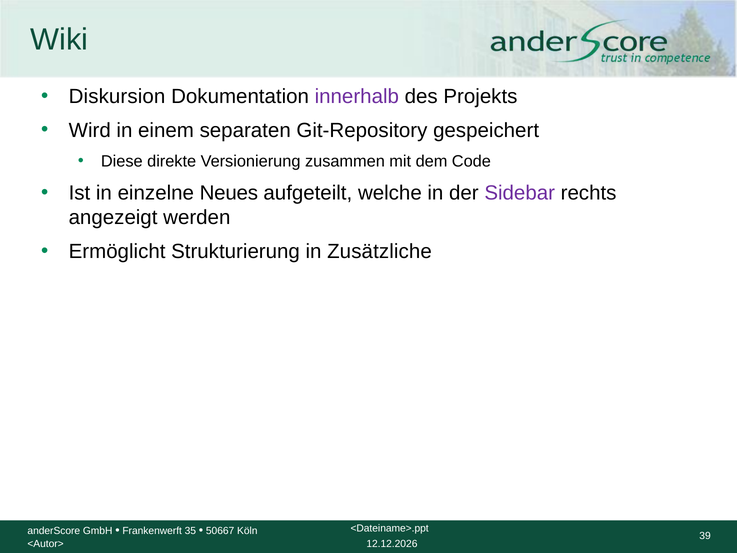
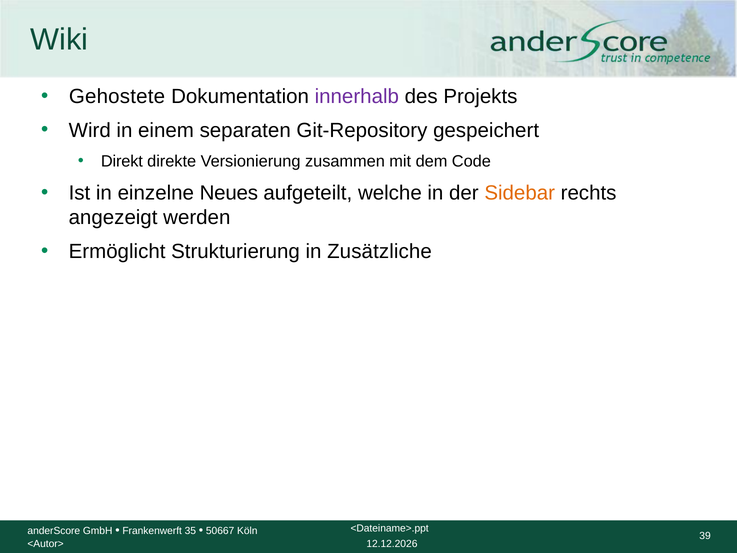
Diskursion: Diskursion -> Gehostete (117, 97)
Diese: Diese -> Direkt (122, 161)
Sidebar colour: purple -> orange (520, 193)
